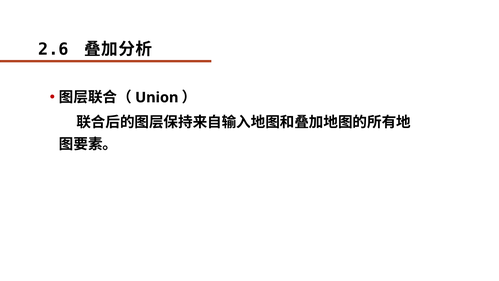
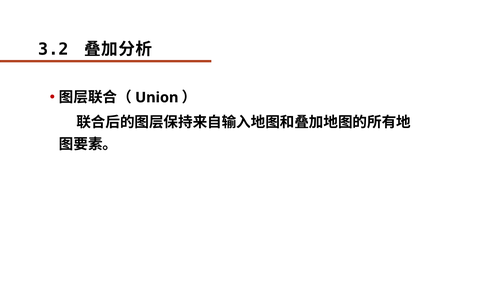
2.6: 2.6 -> 3.2 (53, 49)
